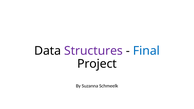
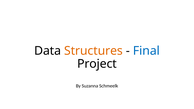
Structures colour: purple -> orange (93, 51)
